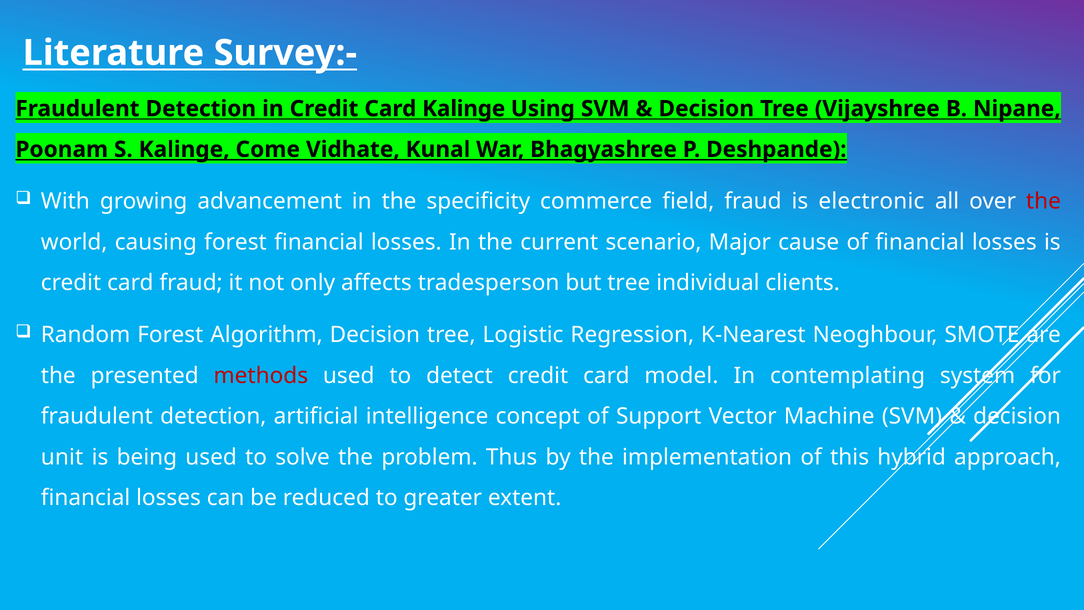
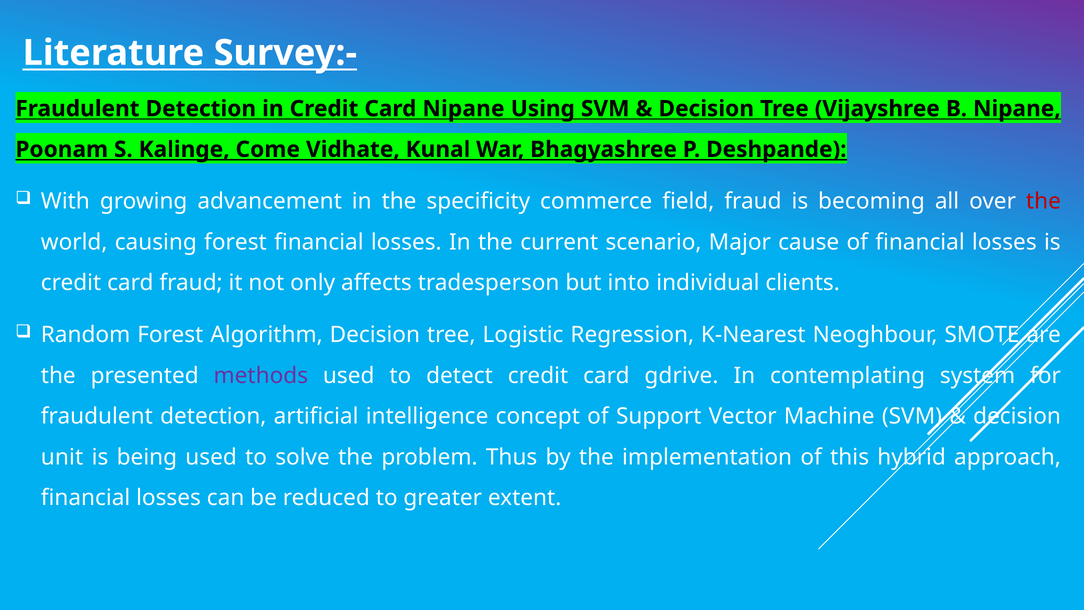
Card Kalinge: Kalinge -> Nipane (463, 109)
electronic: electronic -> becoming (871, 201)
but tree: tree -> into (629, 283)
methods colour: red -> purple (261, 376)
model: model -> gdrive (681, 376)
